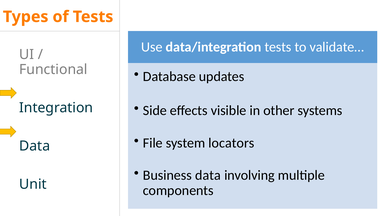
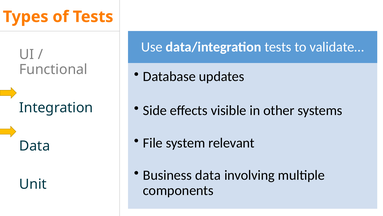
locators: locators -> relevant (232, 143)
